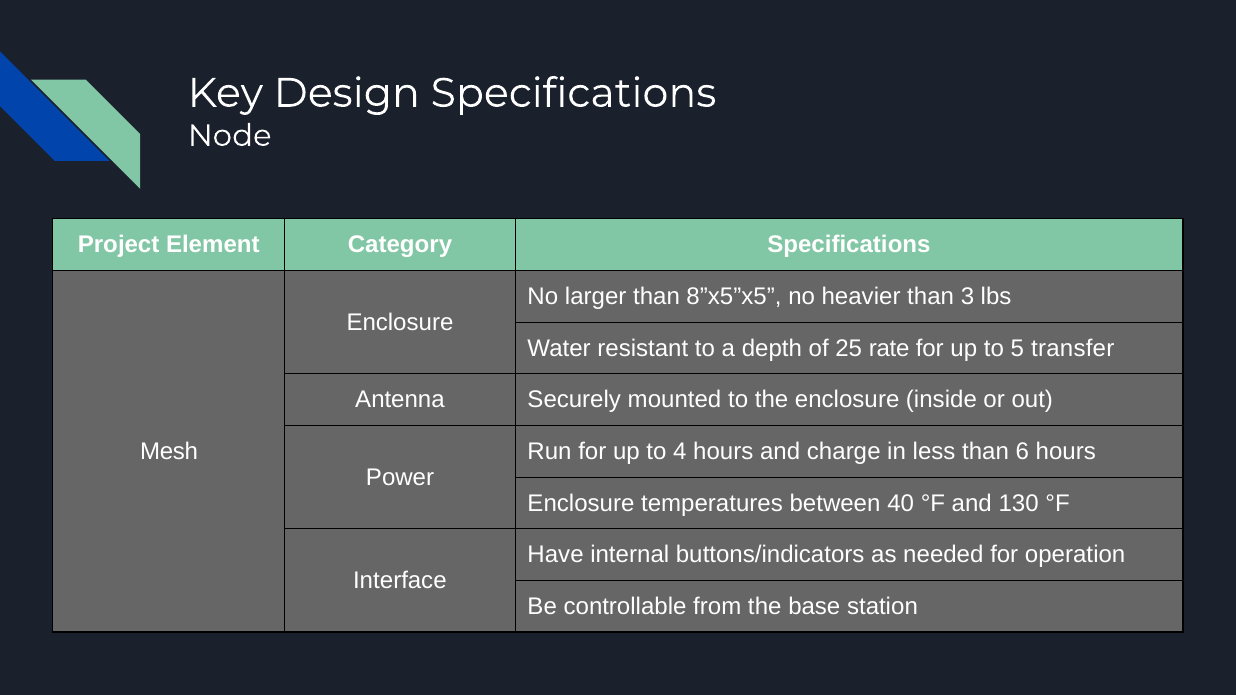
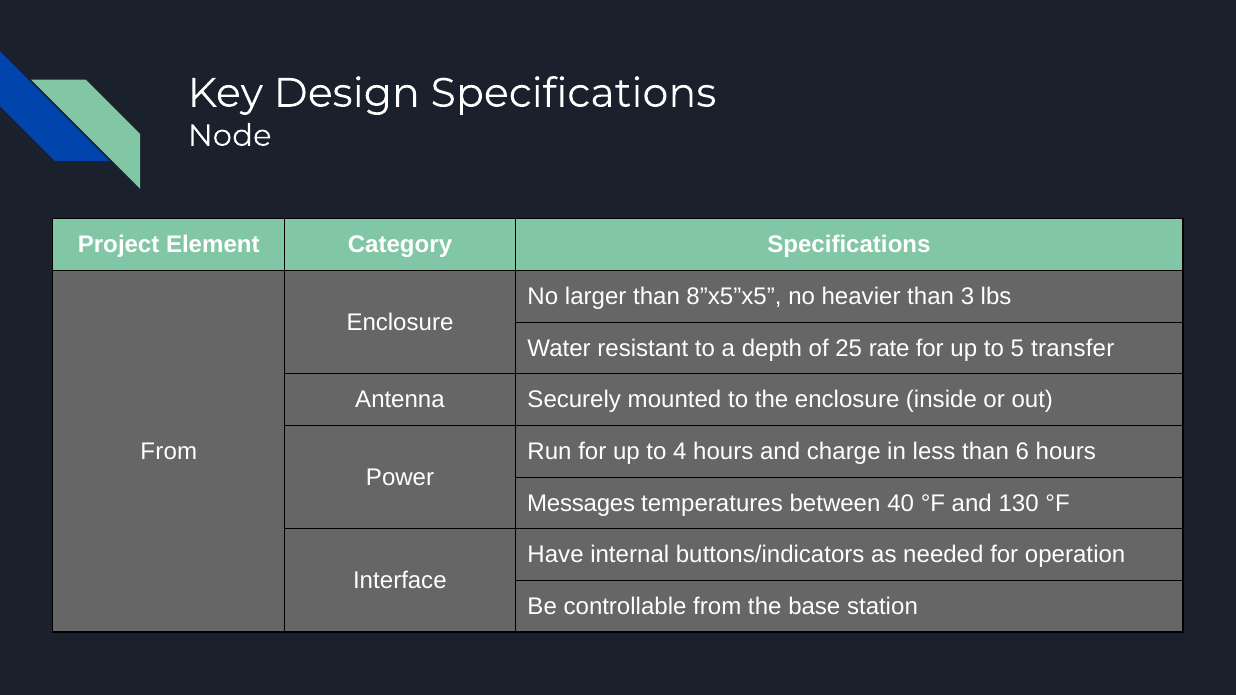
Mesh: Mesh -> From (169, 452)
Enclosure: Enclosure -> Messages (581, 503)
